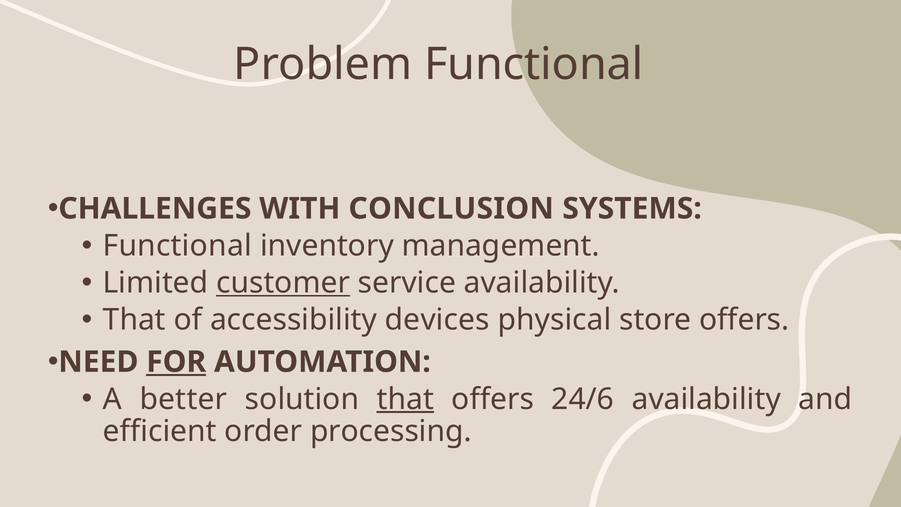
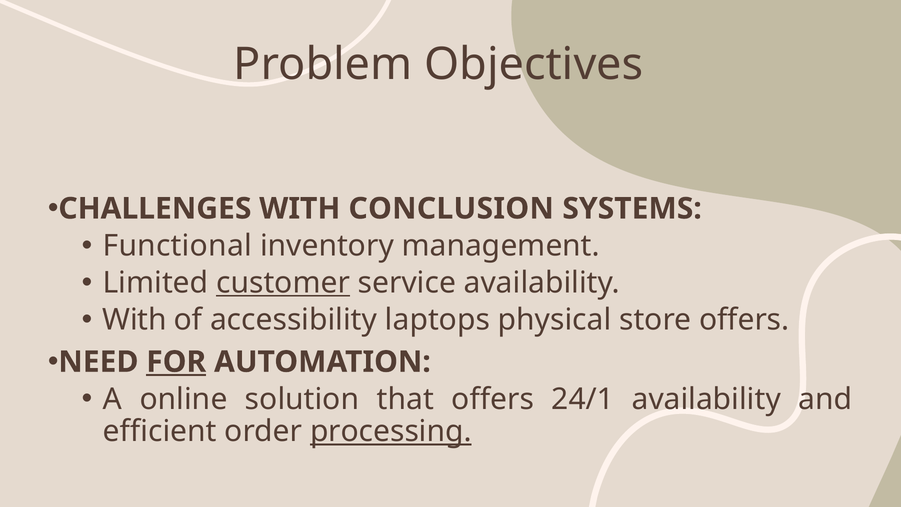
Problem Functional: Functional -> Objectives (534, 64)
That: That -> With (134, 320)
devices: devices -> laptops (437, 320)
better: better -> online (184, 399)
that underline: present -> none (405, 399)
24/6: 24/6 -> 24/1 (583, 399)
processing underline: none -> present (391, 431)
